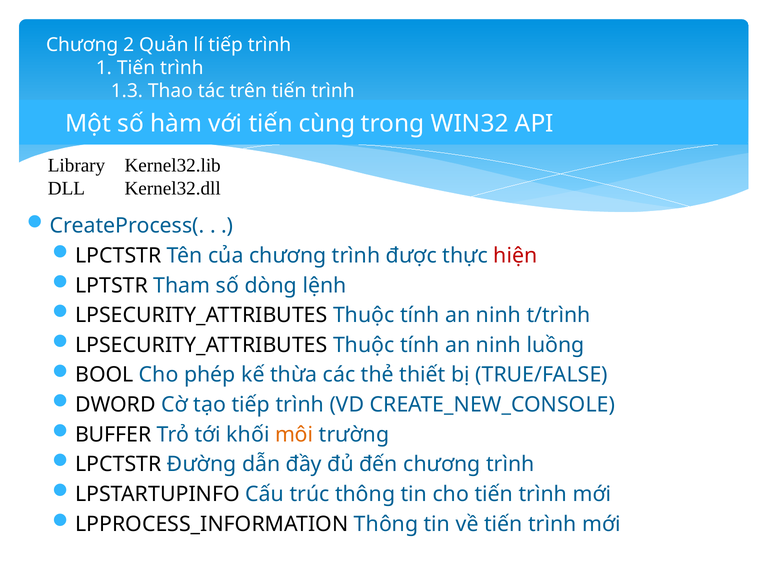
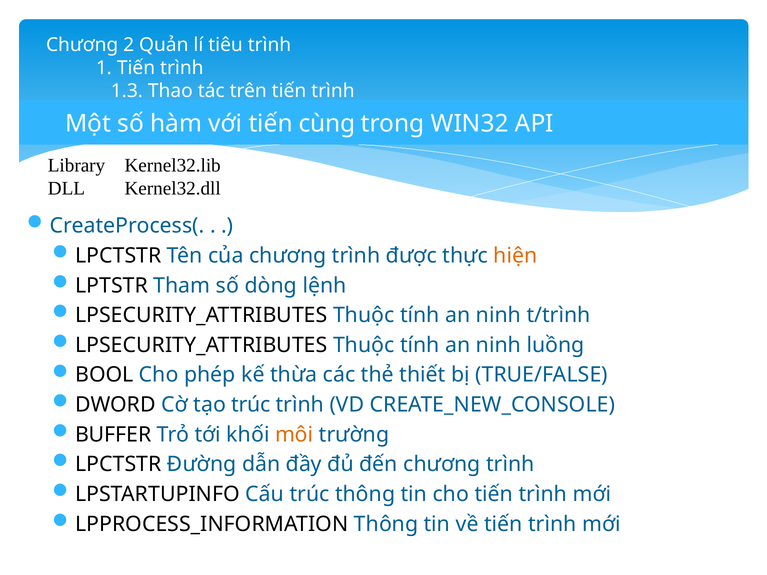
lí tiếp: tiếp -> tiêu (226, 45)
hiện colour: red -> orange (515, 256)
tạo tiếp: tiếp -> trúc (251, 405)
